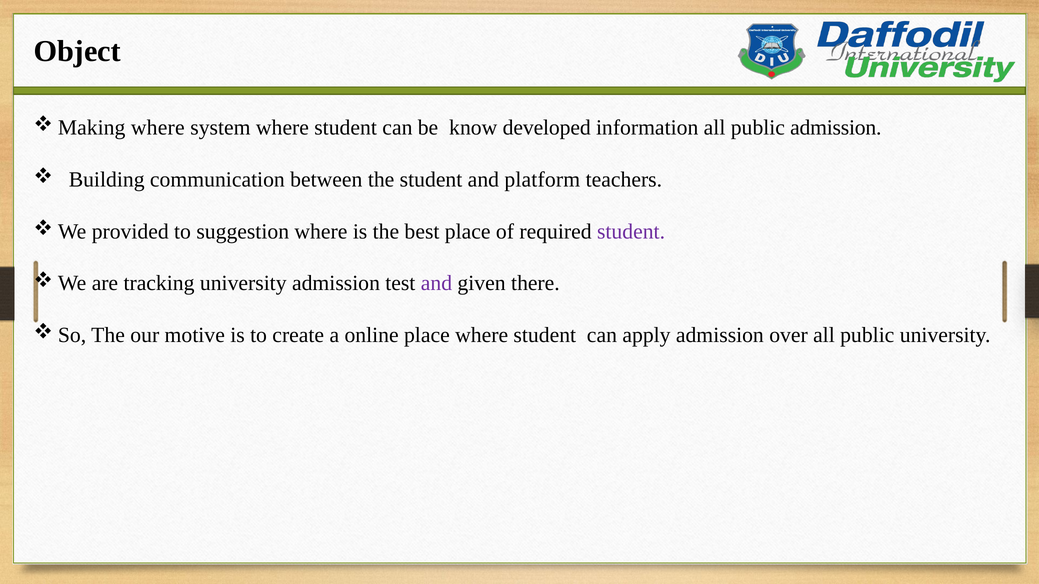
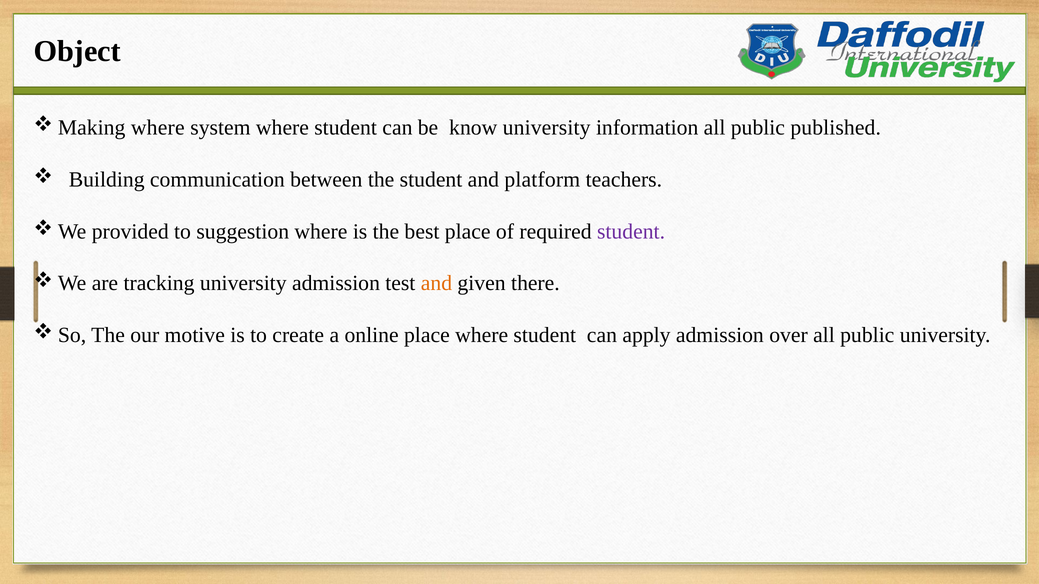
know developed: developed -> university (547, 128)
public admission: admission -> published (836, 128)
and colour: purple -> orange (436, 284)
